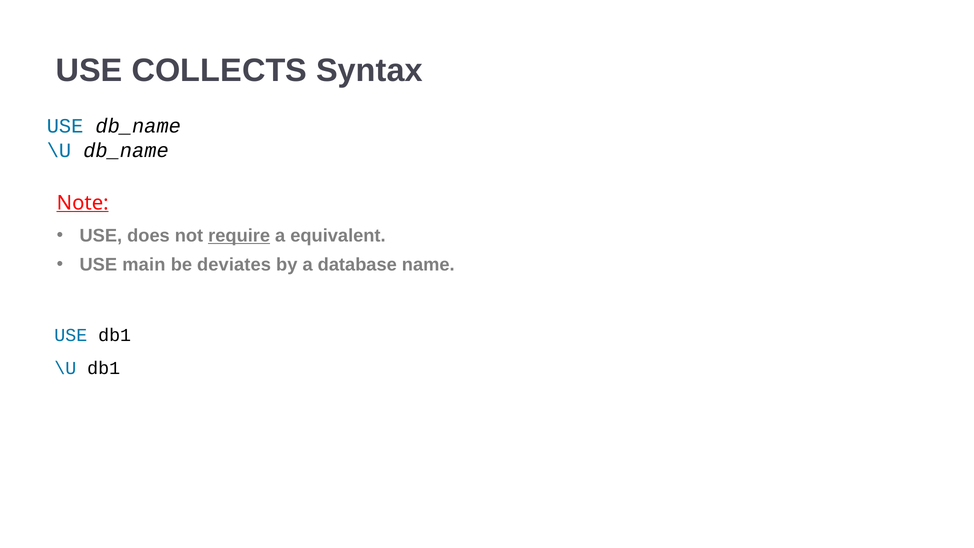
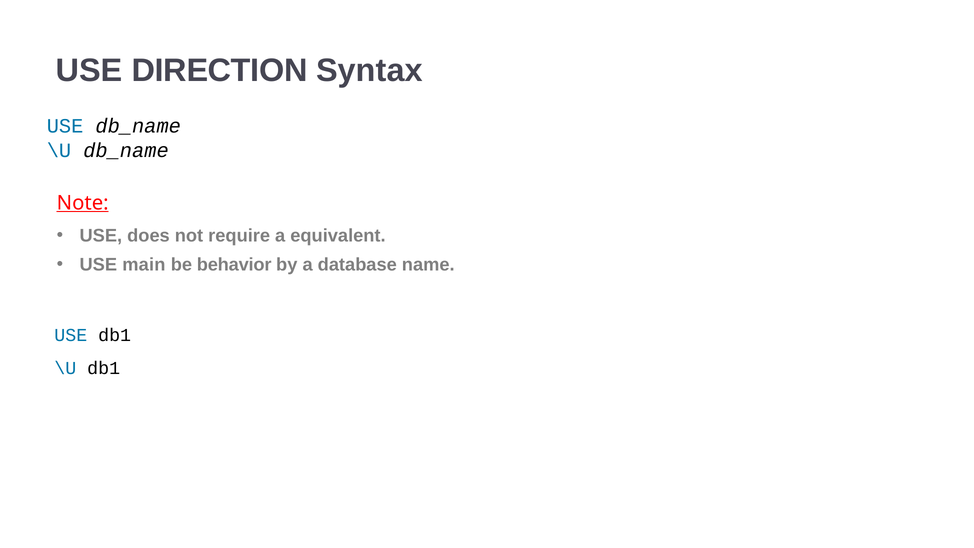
COLLECTS: COLLECTS -> DIRECTION (220, 70)
require underline: present -> none (239, 235)
deviates: deviates -> behavior (234, 265)
